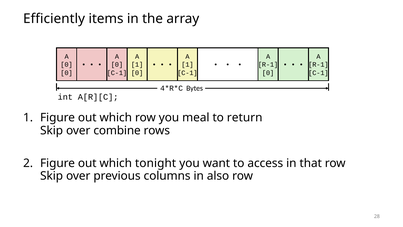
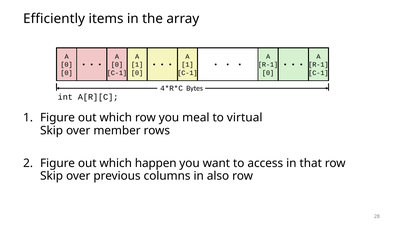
return: return -> virtual (245, 118)
combine: combine -> member (117, 130)
tonight: tonight -> happen (156, 163)
